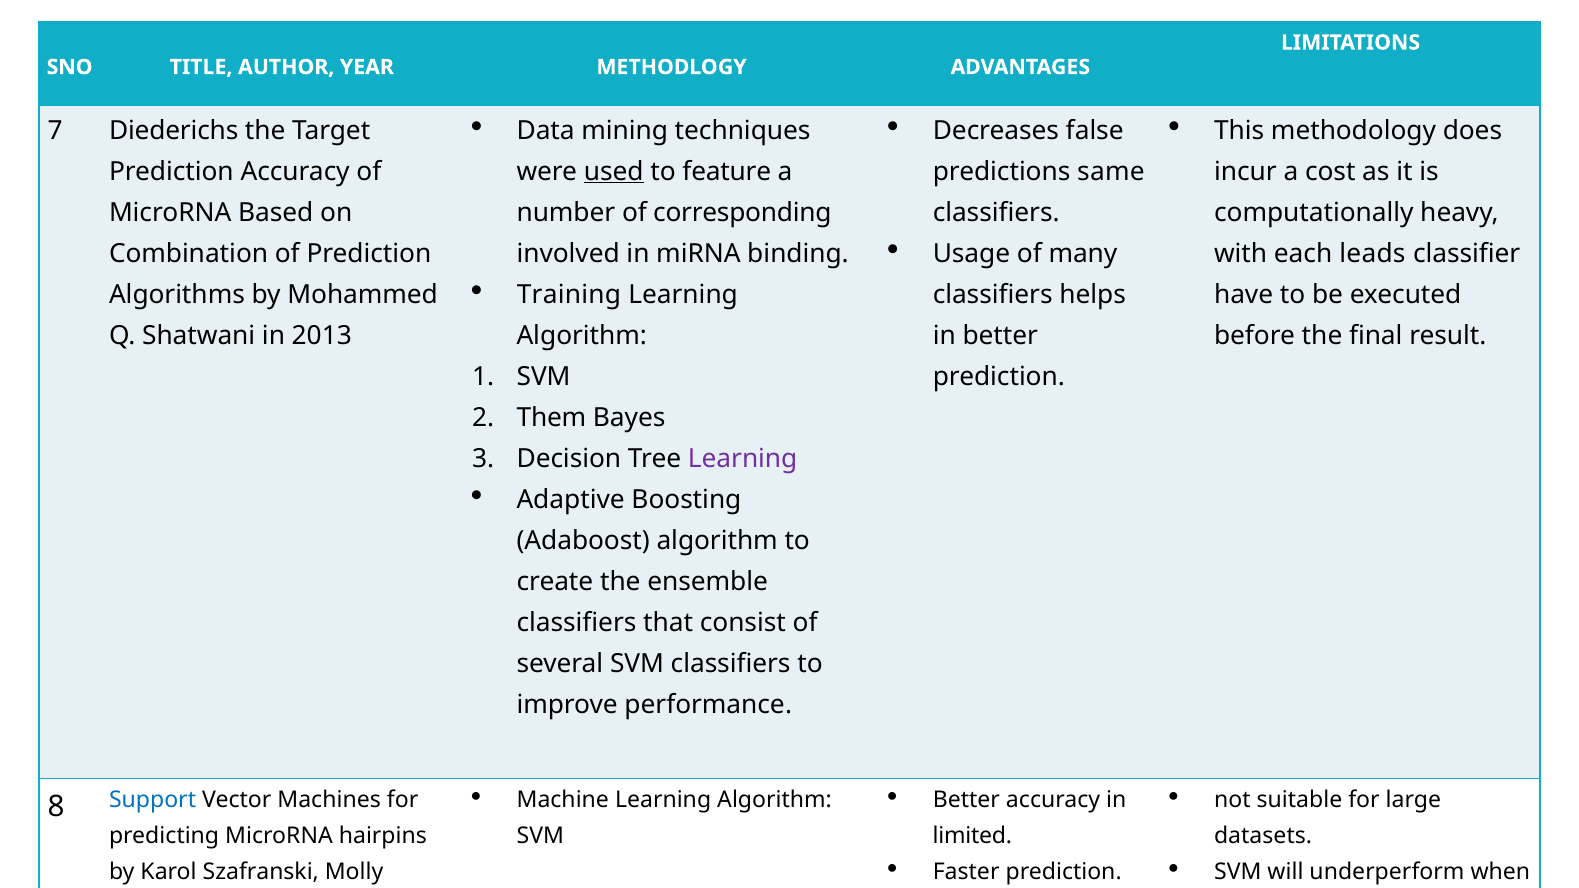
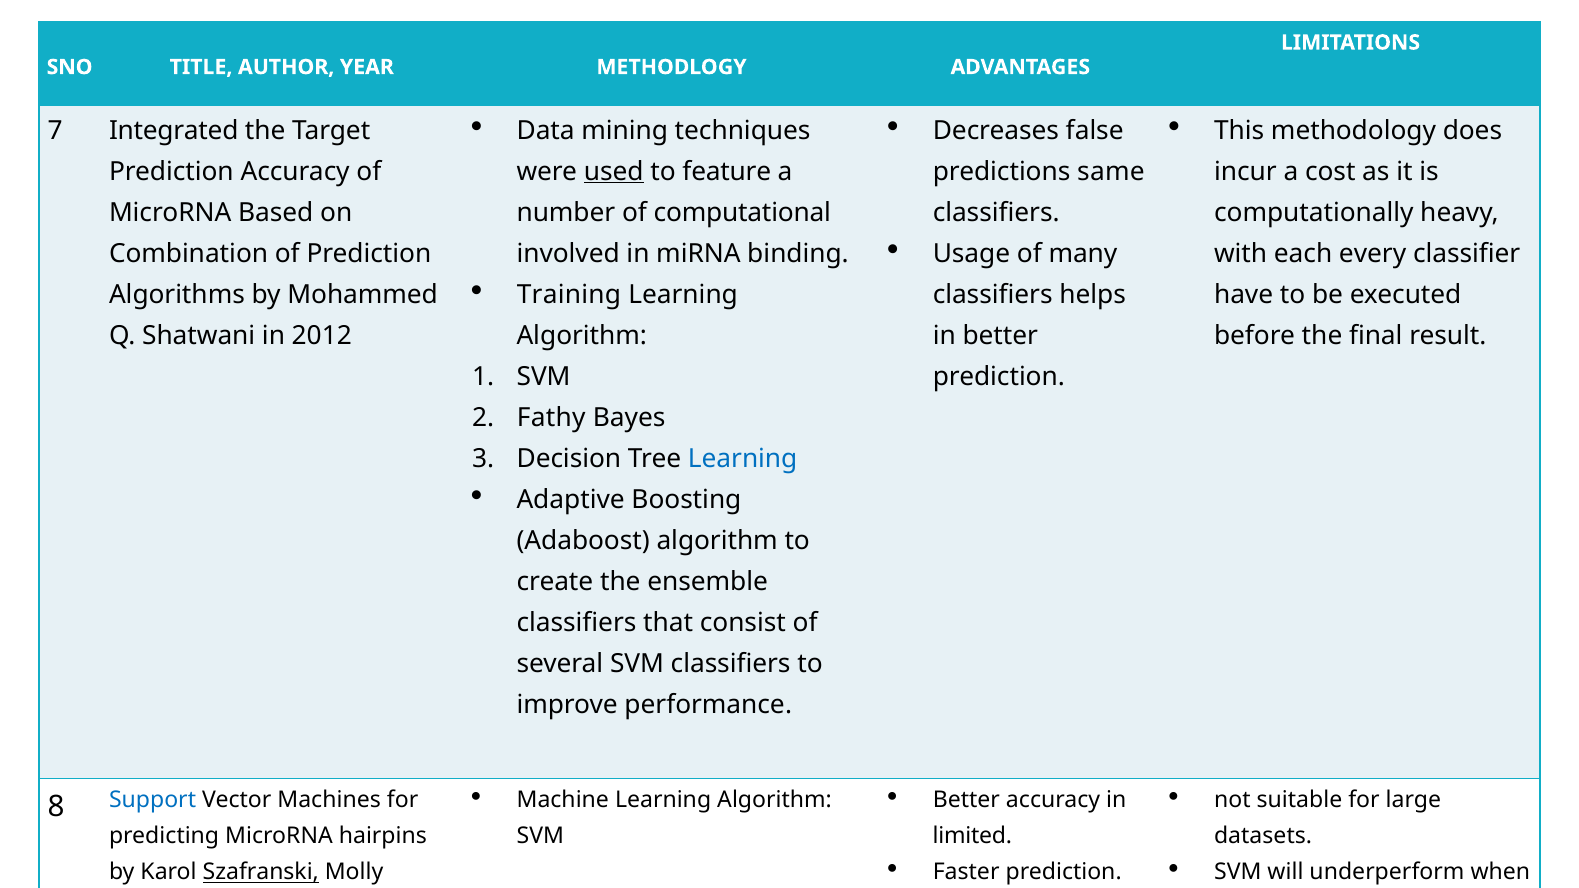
Diederichs: Diederichs -> Integrated (174, 130)
corresponding: corresponding -> computational (742, 212)
leads: leads -> every (1373, 253)
2013: 2013 -> 2012 (322, 335)
Them: Them -> Fathy (551, 418)
Learning colour: purple -> blue (743, 459)
Szafranski underline: none -> present (261, 872)
